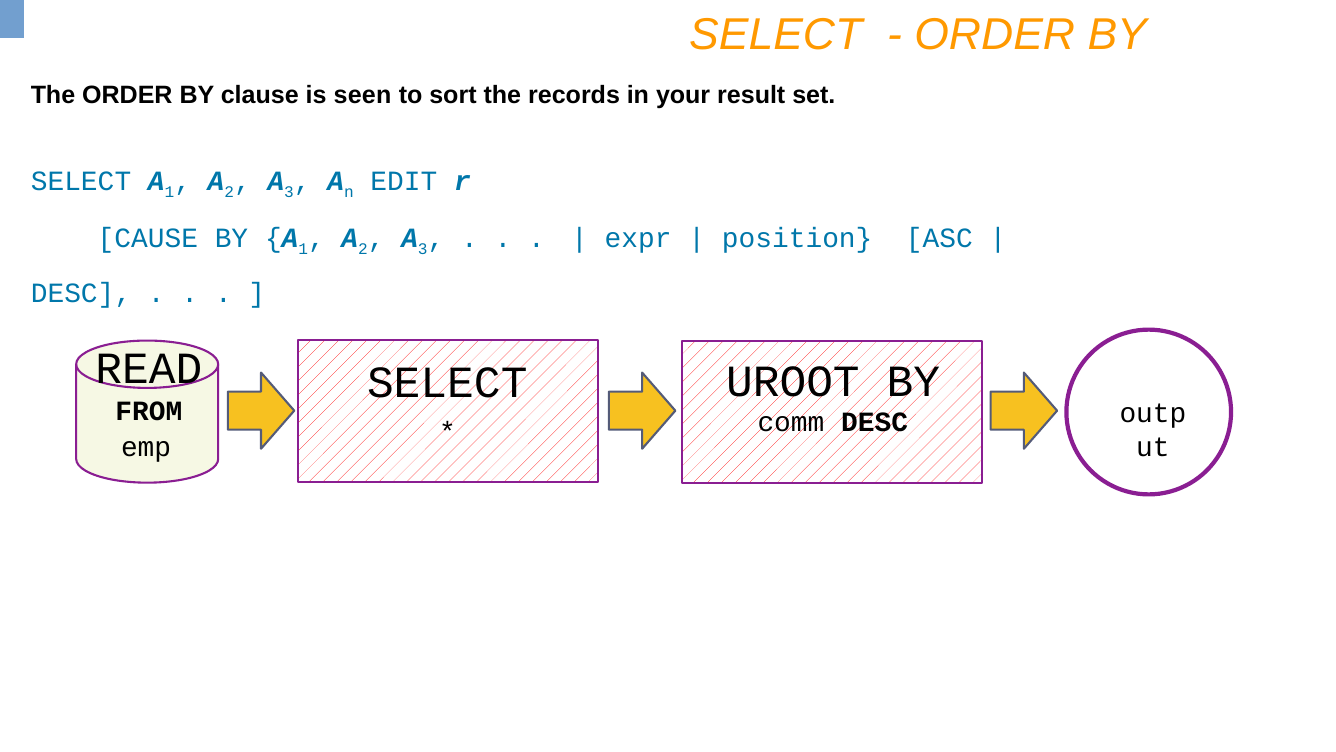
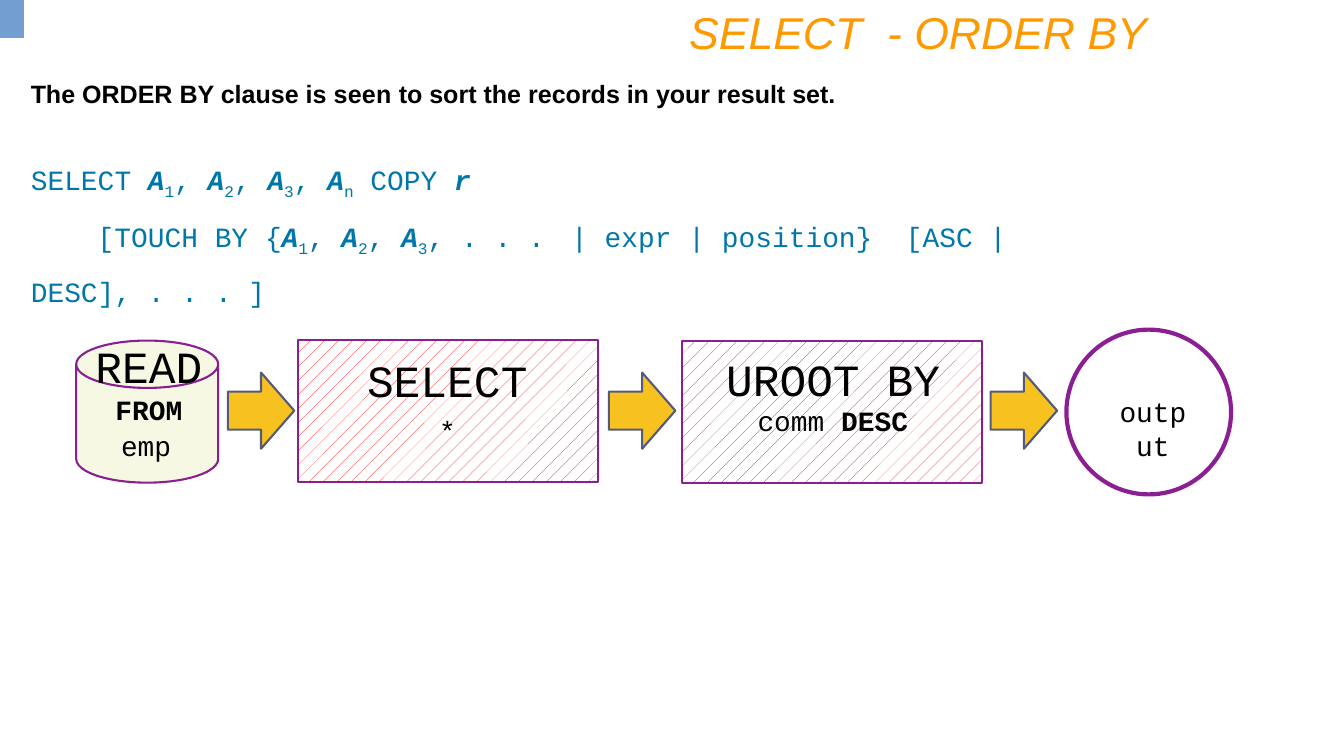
EDIT: EDIT -> COPY (404, 182)
CAUSE: CAUSE -> TOUCH (148, 239)
